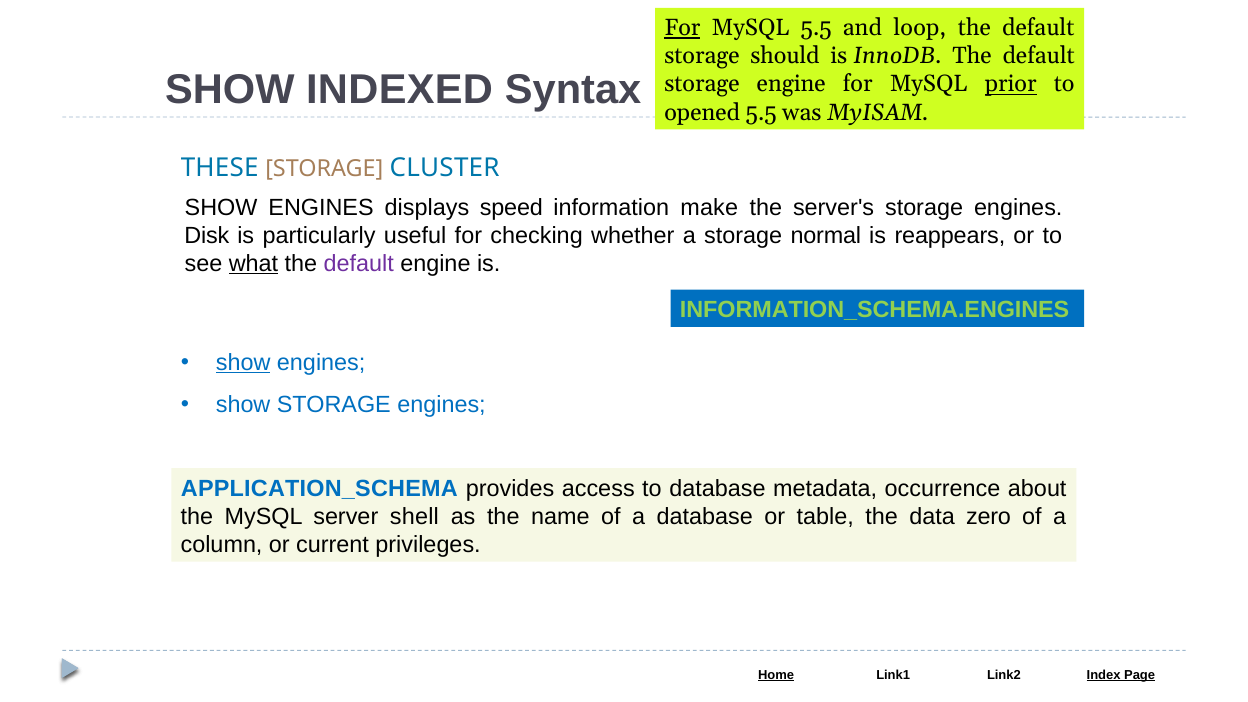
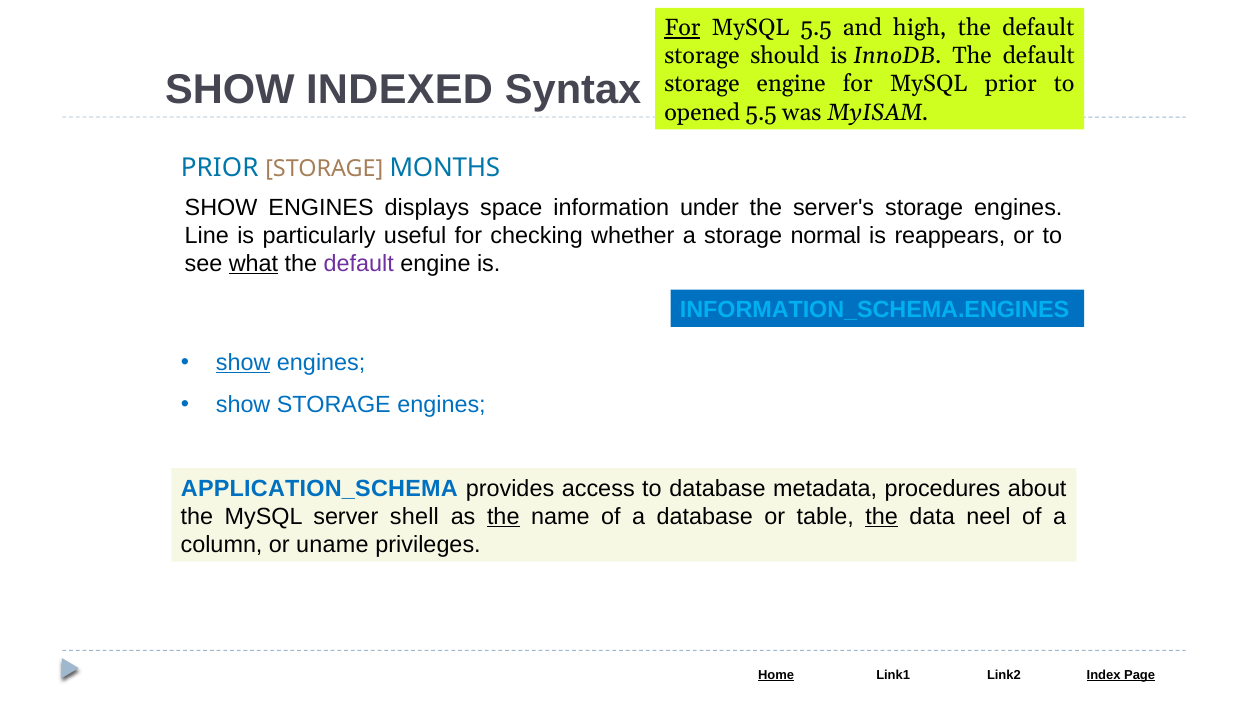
loop: loop -> high (920, 28)
prior underline: present -> none (1011, 84)
THESE: THESE -> PRIOR (220, 168)
CLUSTER: CLUSTER -> MONTHS (445, 168)
speed: speed -> space (511, 207)
make: make -> under (709, 207)
Disk: Disk -> Line (207, 236)
INFORMATION_SCHEMA.ENGINES colour: light green -> light blue (875, 310)
occurrence: occurrence -> procedures (943, 488)
the underline: none -> present (503, 517)
the underline: none -> present (882, 517)
zero: zero -> neel (988, 517)
current: current -> uname (332, 545)
